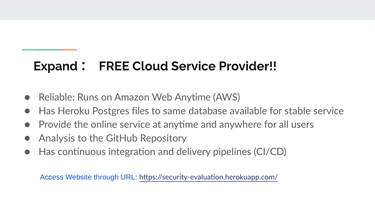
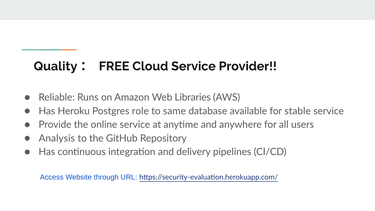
Expand: Expand -> Quality (55, 66)
Web Anytime: Anytime -> Libraries (193, 97)
files: files -> role (140, 111)
